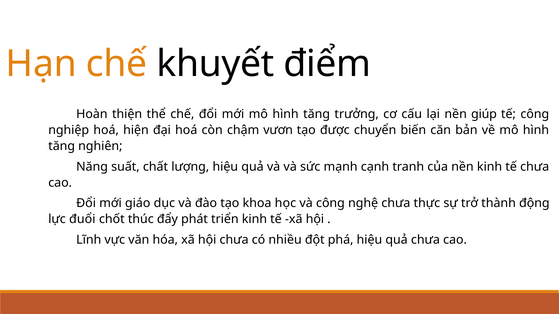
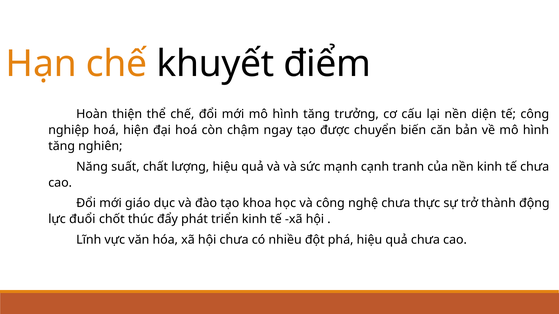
giúp: giúp -> diện (484, 114)
vươn: vươn -> ngay (278, 130)
